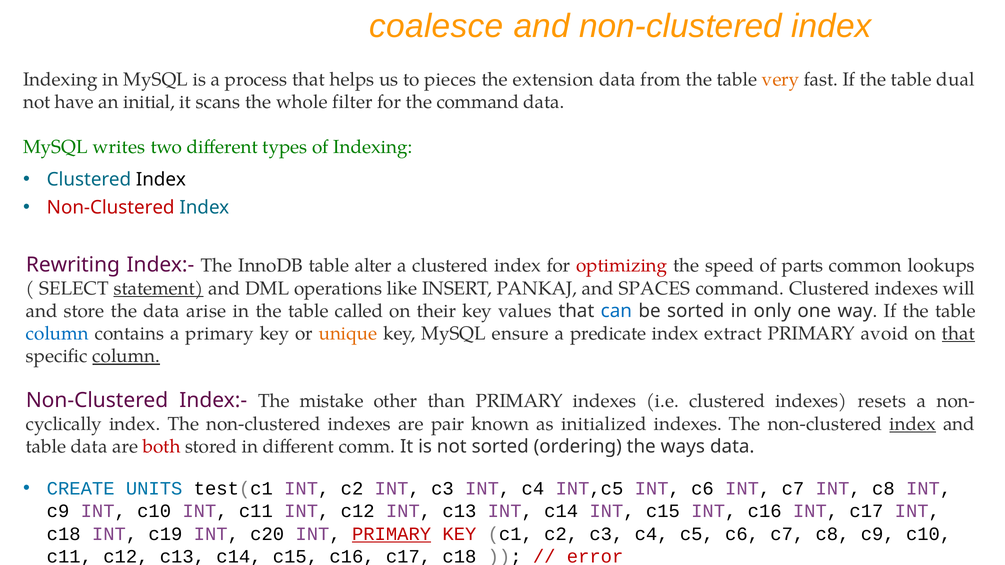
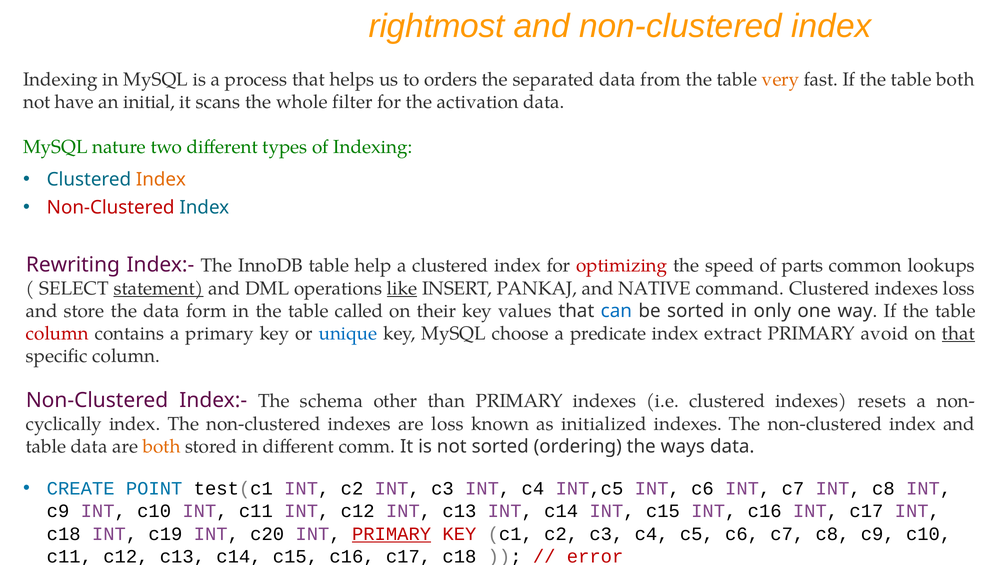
coalesce: coalesce -> rightmost (437, 26)
pieces: pieces -> orders (451, 79)
extension: extension -> separated (554, 79)
table dual: dual -> both (955, 79)
the command: command -> activation (478, 102)
writes: writes -> nature (119, 147)
Index colour: black -> orange (161, 180)
alter: alter -> help (373, 265)
like underline: none -> present (402, 288)
SPACES: SPACES -> NATIVE (655, 288)
indexes will: will -> loss (959, 288)
arise: arise -> form (206, 311)
column colour: blue -> red (57, 334)
unique colour: orange -> blue (348, 334)
ensure: ensure -> choose (520, 334)
column underline: present -> none (126, 356)
mistake: mistake -> schema (332, 401)
are pair: pair -> loss (448, 424)
index underline: present -> none (913, 424)
both colour: red -> orange (162, 447)
UNITS: UNITS -> POINT (154, 489)
